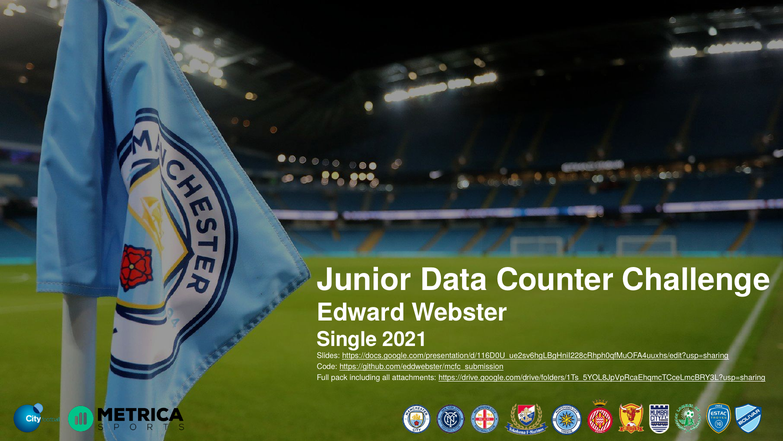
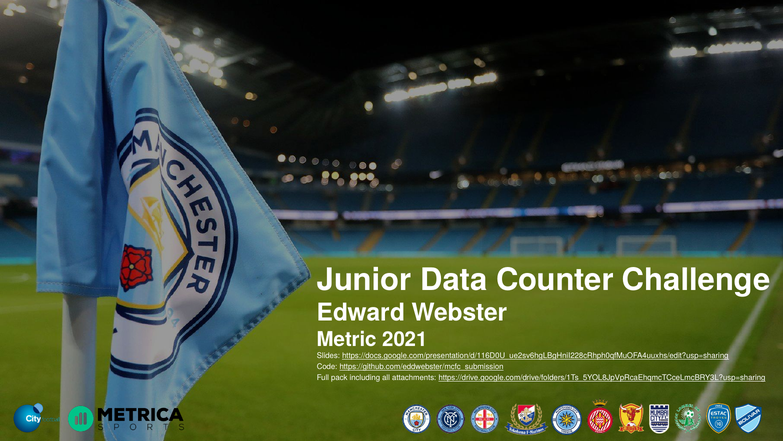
Single: Single -> Metric (347, 339)
